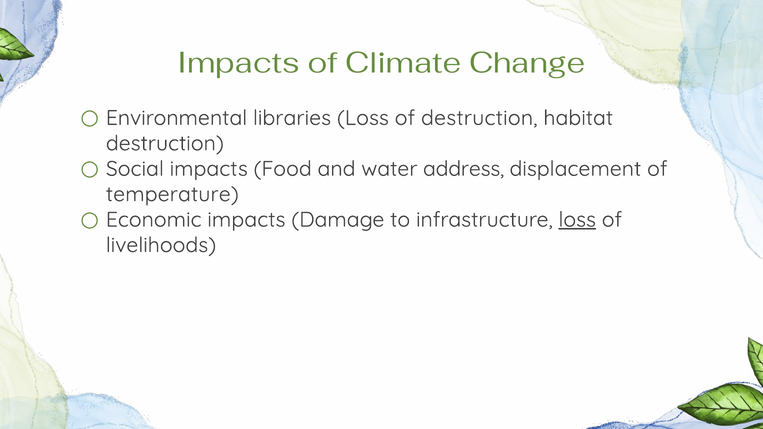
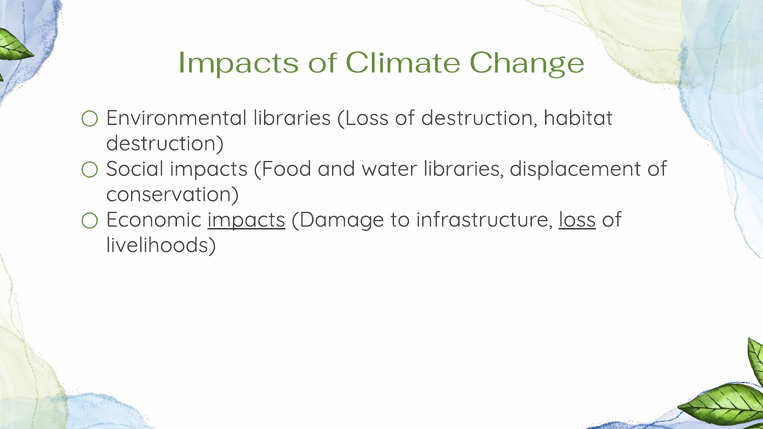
water address: address -> libraries (464, 169)
temperature: temperature -> conservation (172, 194)
impacts underline: none -> present (246, 220)
